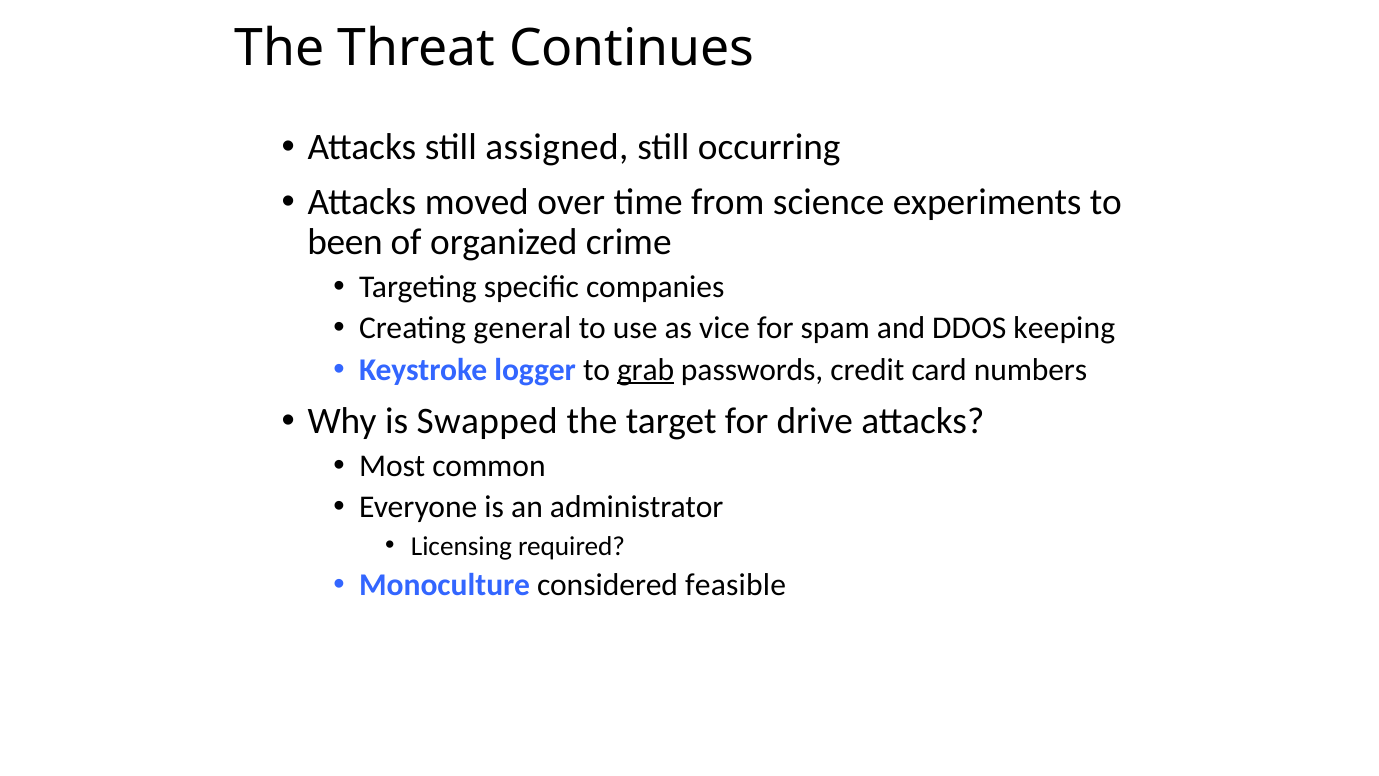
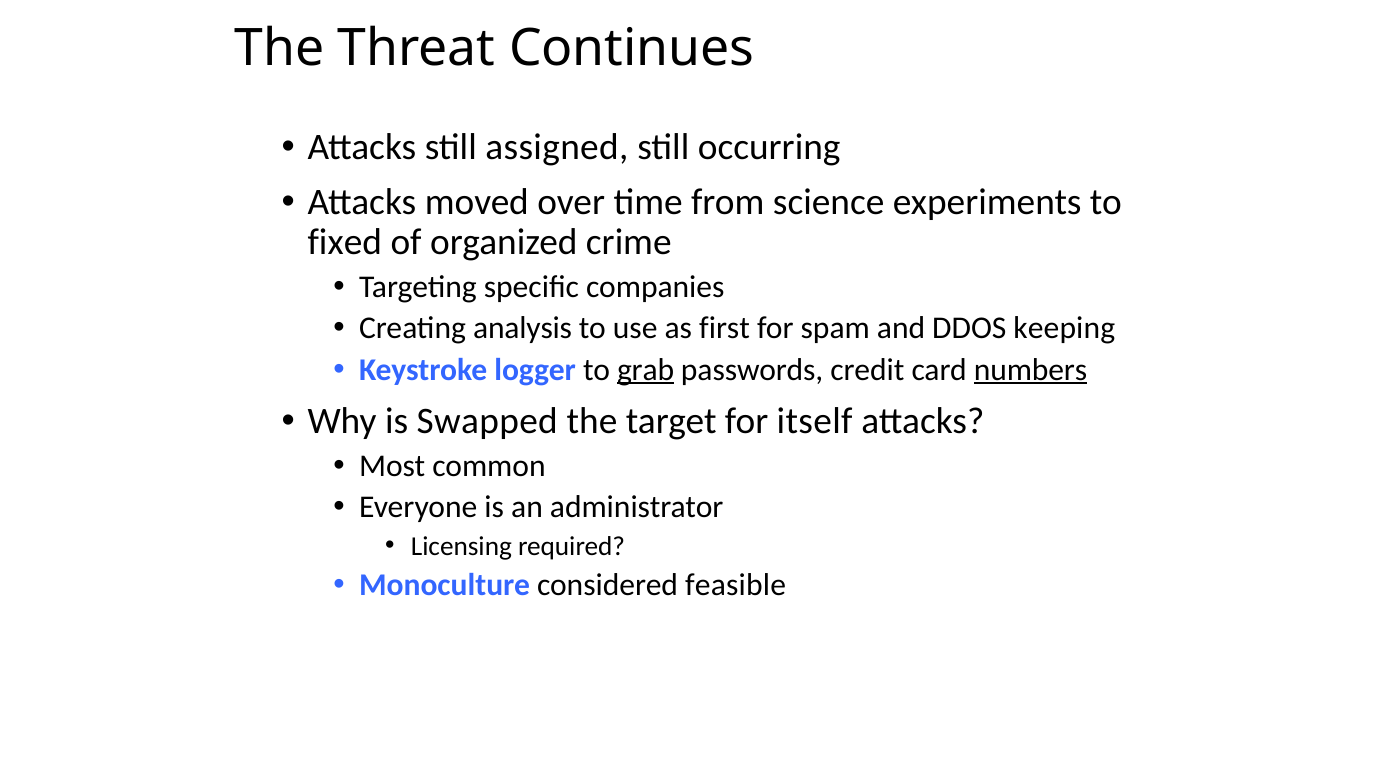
been: been -> fixed (345, 243)
general: general -> analysis (523, 328)
vice: vice -> first (725, 328)
numbers underline: none -> present (1031, 370)
drive: drive -> itself (815, 421)
